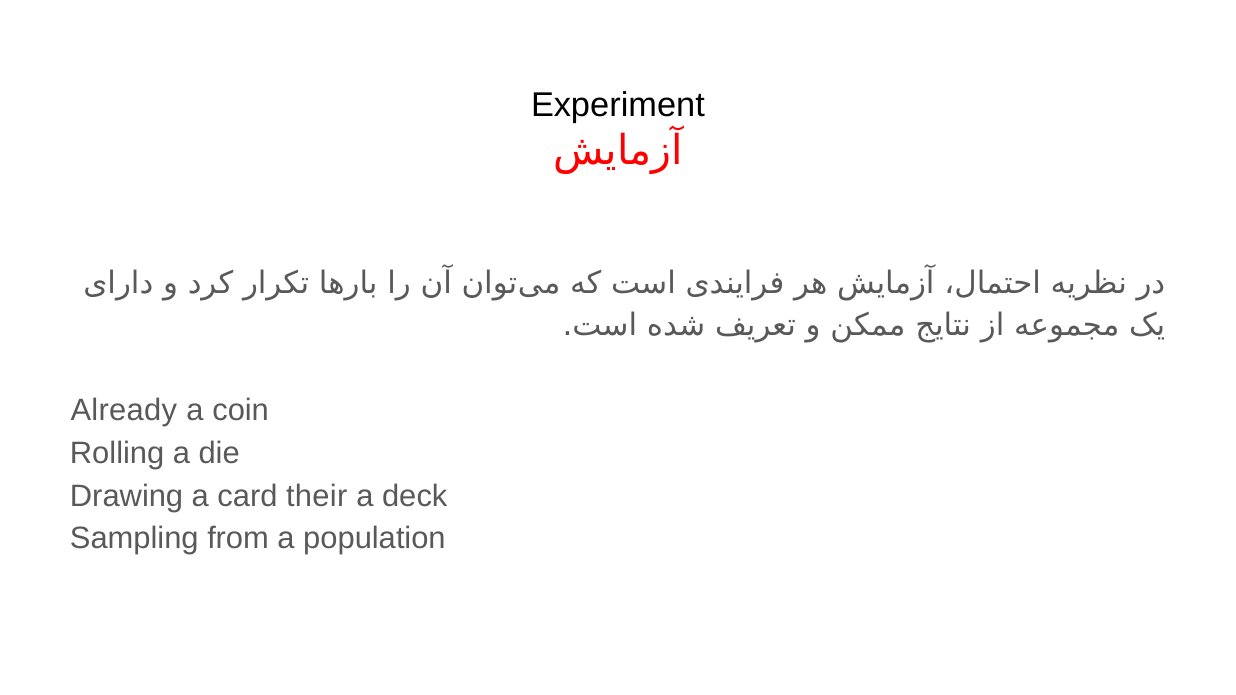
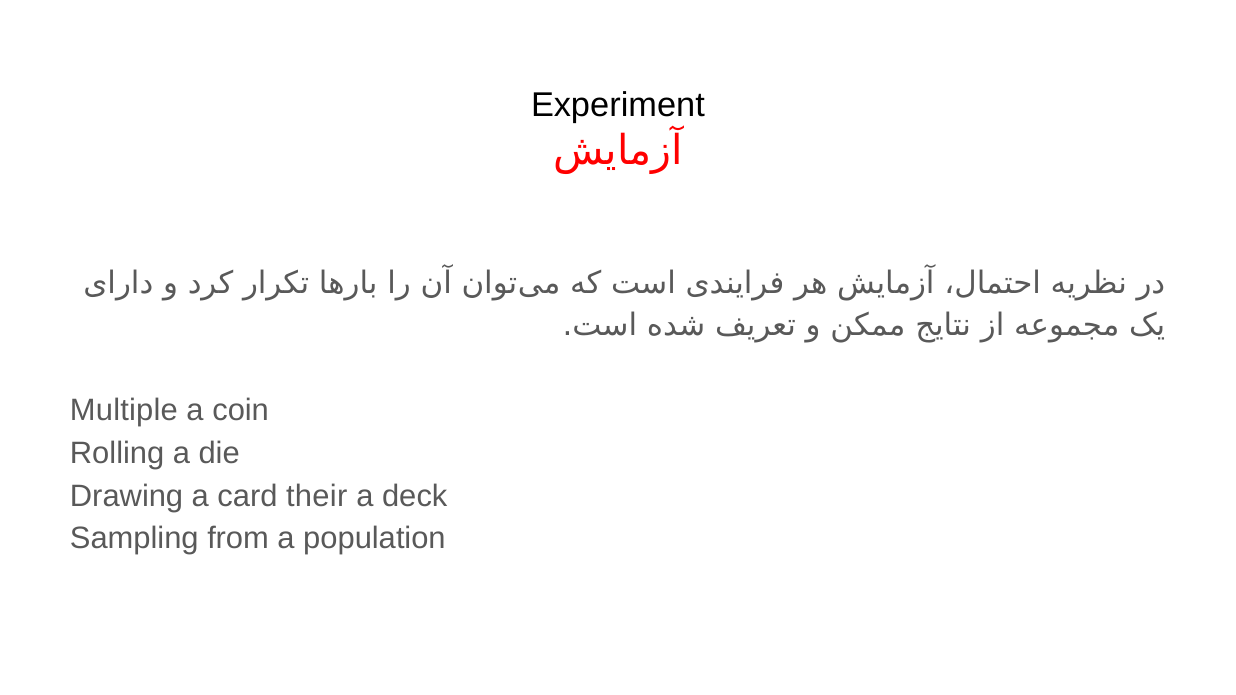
Already: Already -> Multiple (124, 411)
